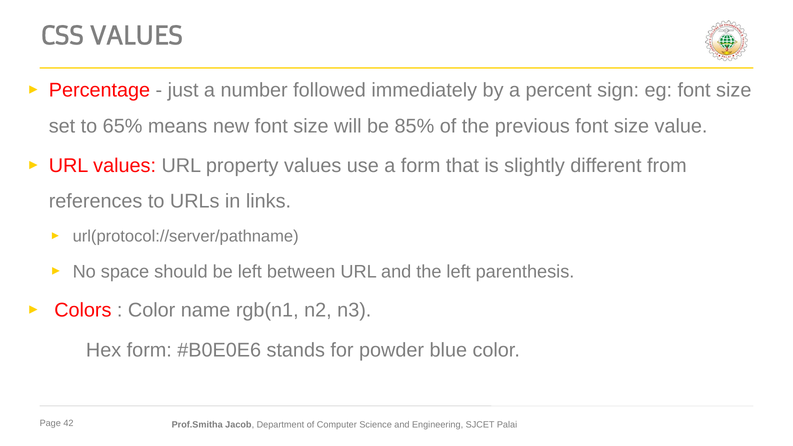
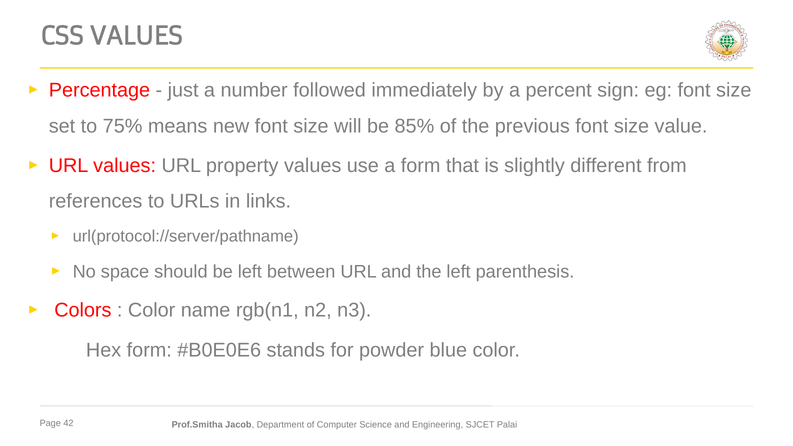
65%: 65% -> 75% (123, 126)
